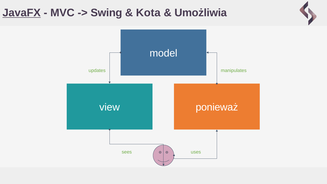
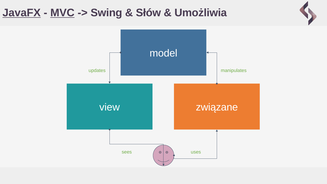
MVC underline: none -> present (62, 13)
Kota: Kota -> Słów (148, 13)
ponieważ: ponieważ -> związane (217, 107)
